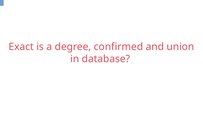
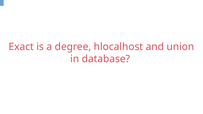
confirmed: confirmed -> hlocalhost (118, 47)
